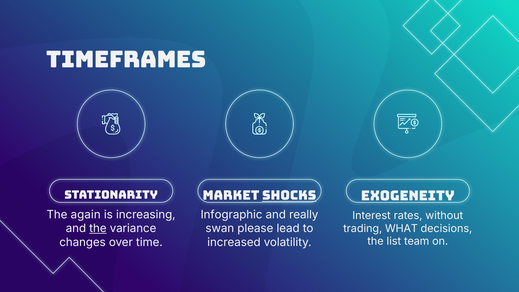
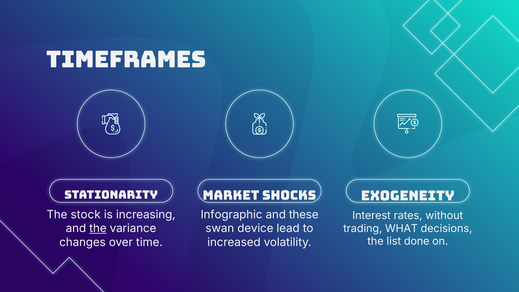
SHocks underline: present -> none (289, 196)
again: again -> stock (86, 215)
really: really -> these (304, 215)
please: please -> device (255, 228)
team: team -> done (417, 241)
